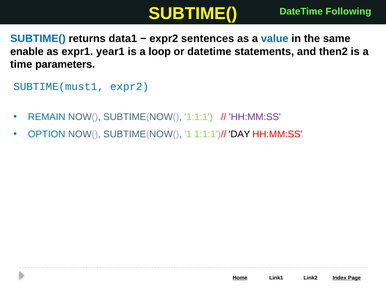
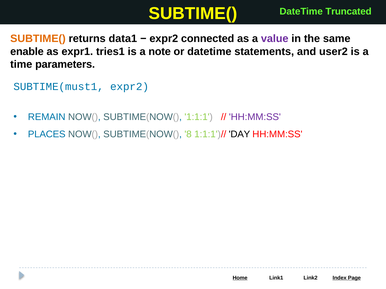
Following: Following -> Truncated (348, 12)
SUBTIME( colour: blue -> orange (38, 39)
sentences: sentences -> connected (208, 39)
value colour: blue -> purple (275, 39)
year1: year1 -> tries1 (110, 52)
loop: loop -> note (160, 52)
then2: then2 -> user2 (333, 52)
OPTION: OPTION -> PLACES (47, 134)
1: 1 -> 8 (188, 134)
